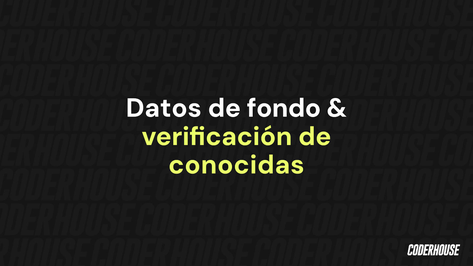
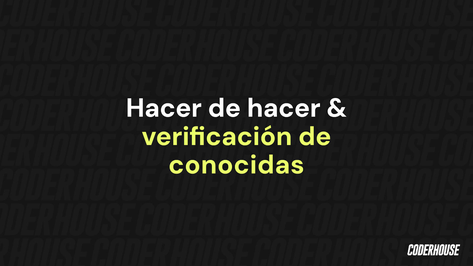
Datos: Datos -> Hacer (164, 108)
de fondo: fondo -> hacer (284, 108)
